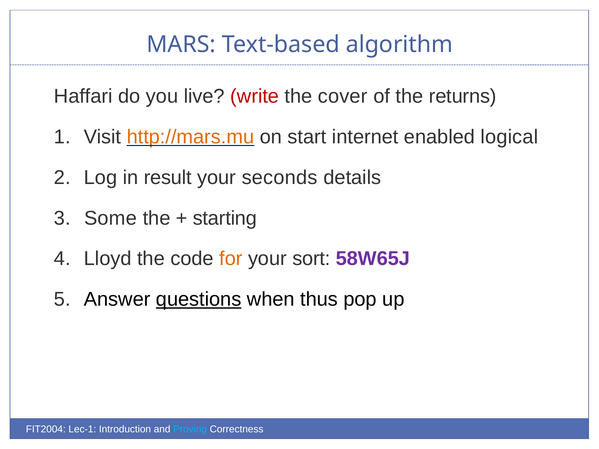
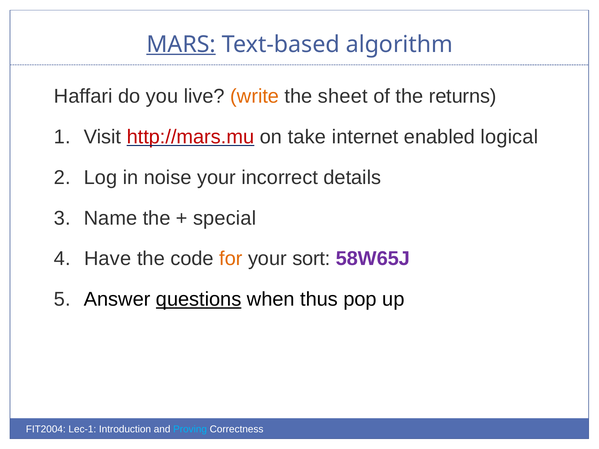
MARS underline: none -> present (181, 44)
write colour: red -> orange (255, 96)
cover: cover -> sheet (343, 96)
http://mars.mu colour: orange -> red (190, 137)
start: start -> take (307, 137)
result: result -> noise (168, 178)
seconds: seconds -> incorrect (280, 178)
Some: Some -> Name (111, 218)
starting: starting -> special (225, 218)
Lloyd: Lloyd -> Have (108, 259)
